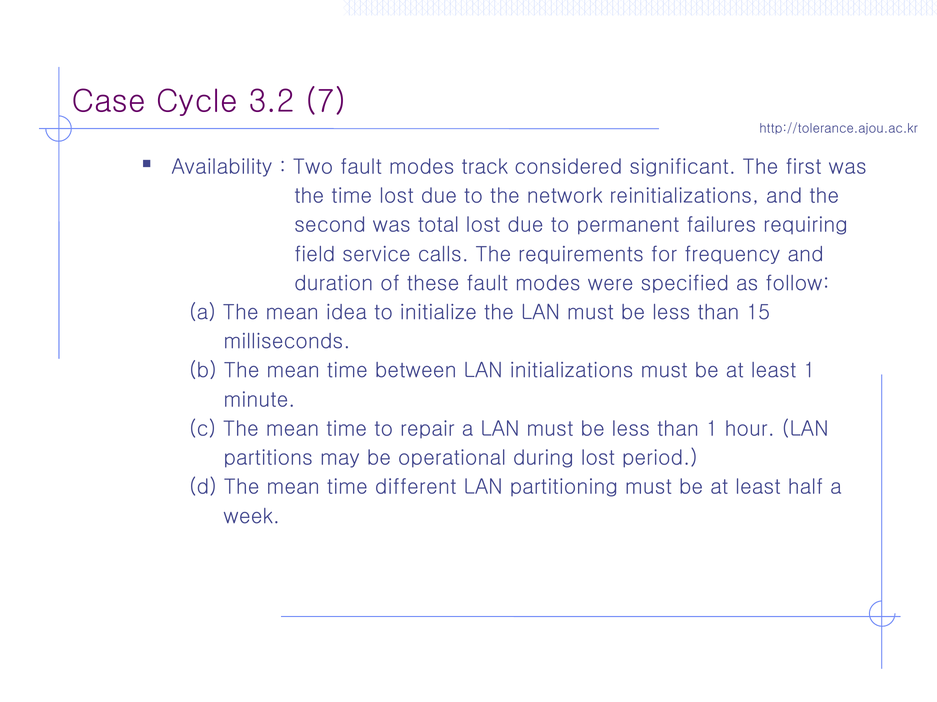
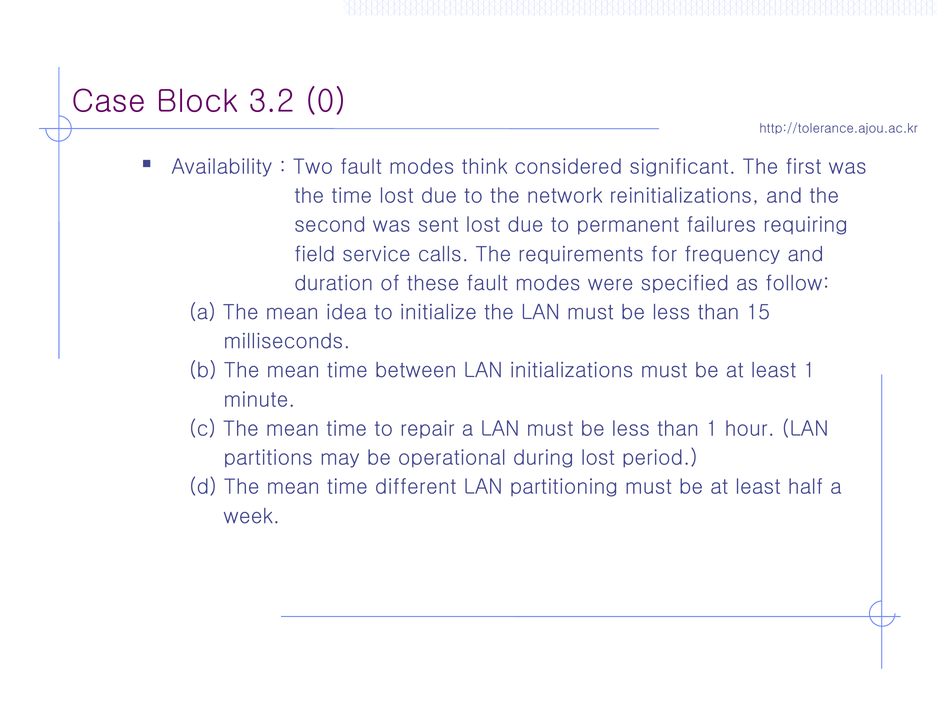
Cycle: Cycle -> Block (197, 101)
7: 7 -> 0 (326, 101)
track: track -> think (485, 167)
total: total -> sent (438, 225)
